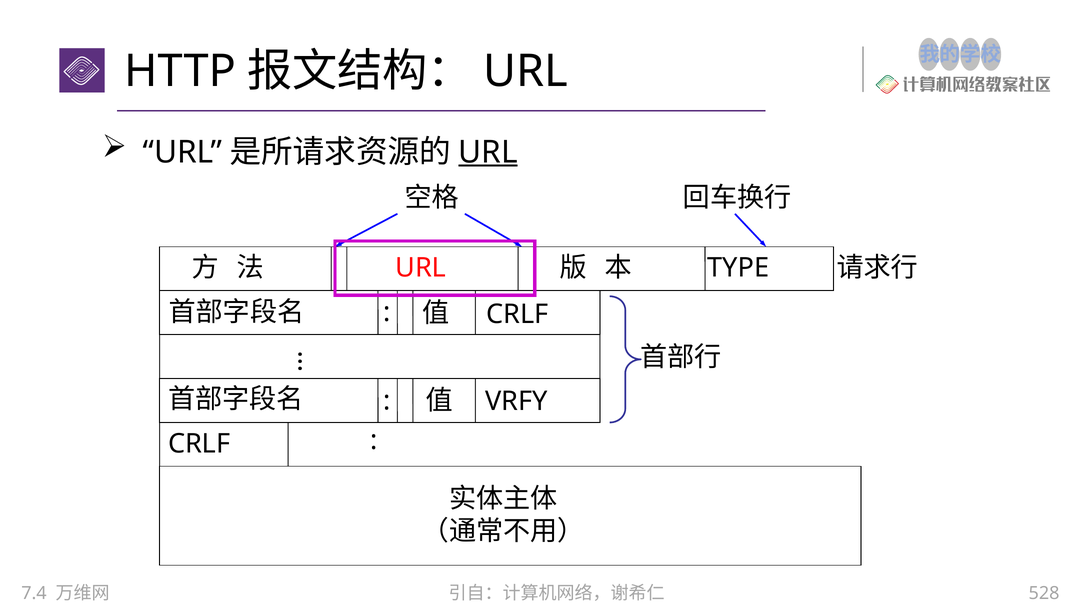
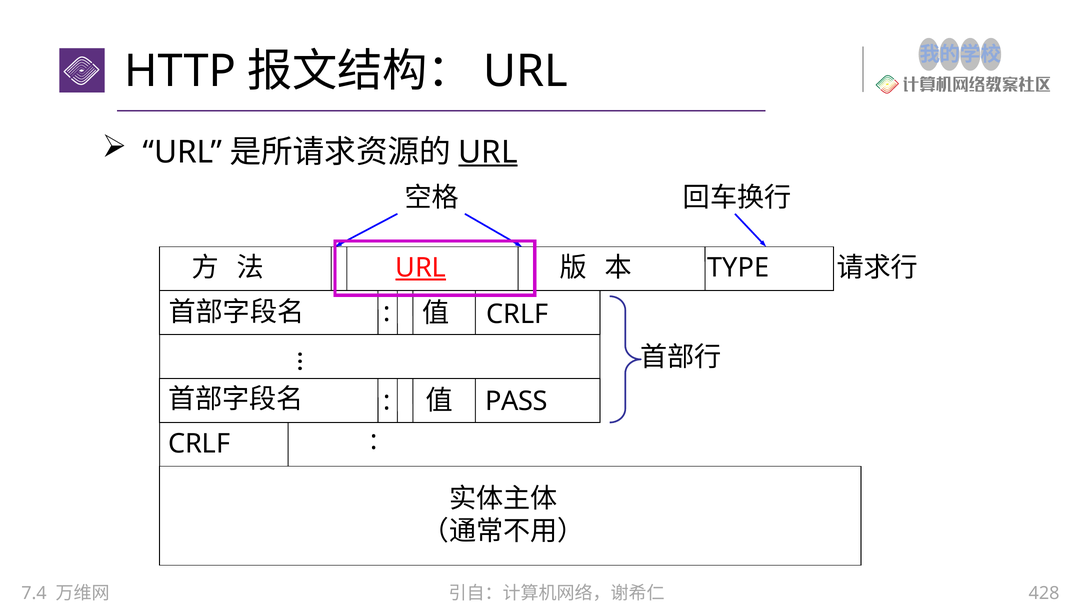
URL underline: none -> present (421, 268)
VRFY: VRFY -> PASS (517, 401)
528: 528 -> 428 (1044, 593)
